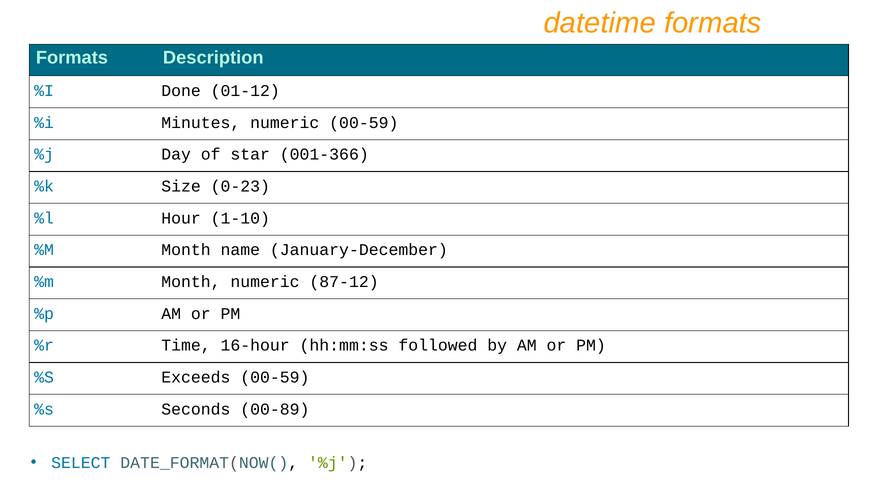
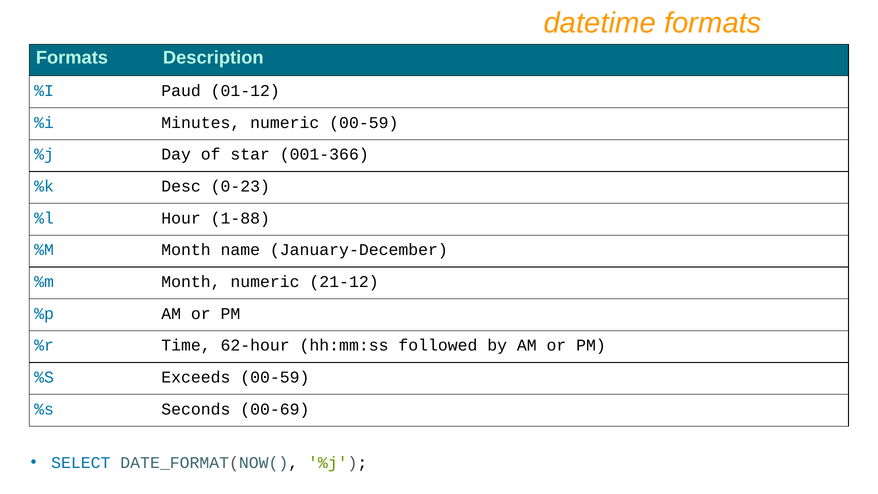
Done: Done -> Paud (181, 91)
Size: Size -> Desc (181, 186)
1-10: 1-10 -> 1-88 (240, 218)
87-12: 87-12 -> 21-12 (344, 282)
16-hour: 16-hour -> 62-hour (255, 345)
00-89: 00-89 -> 00-69 (275, 409)
